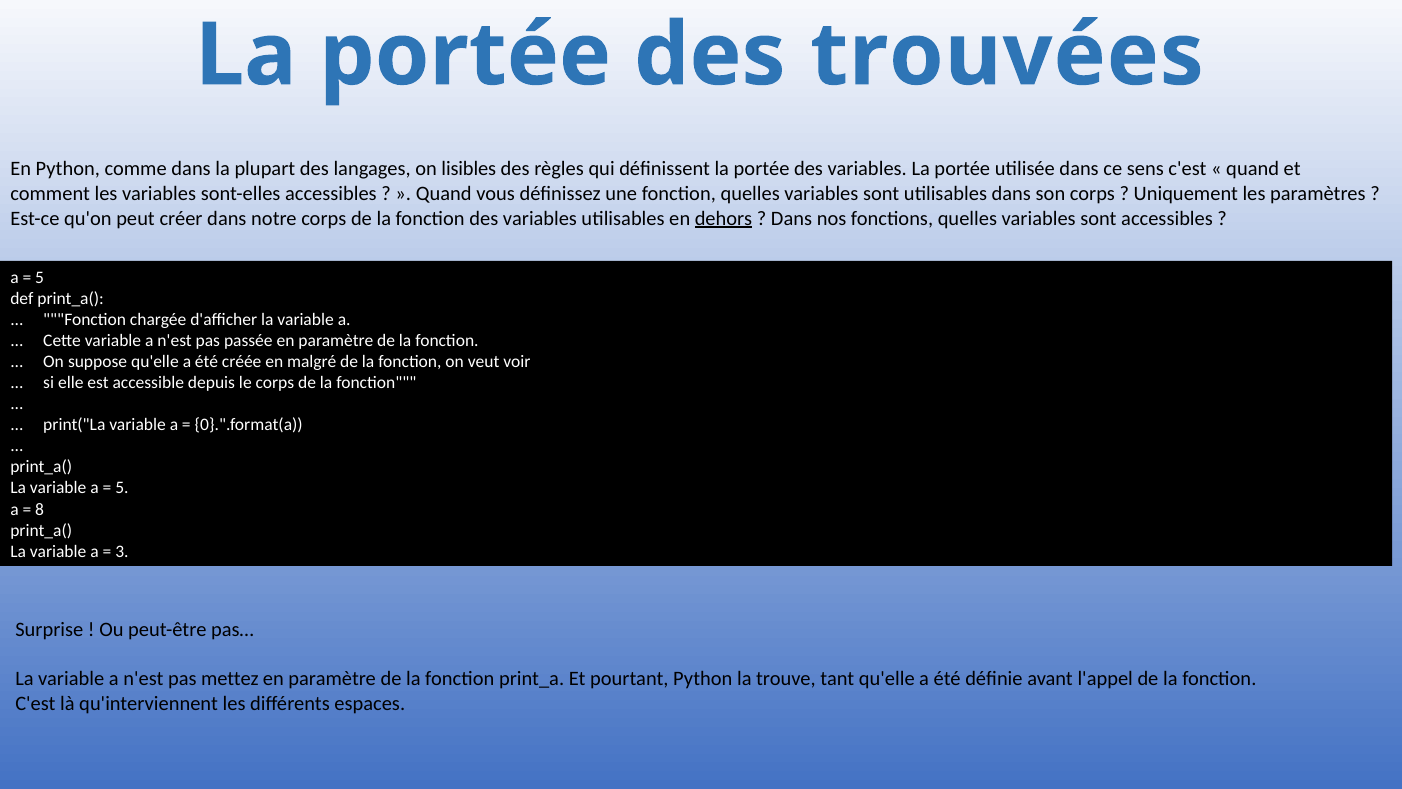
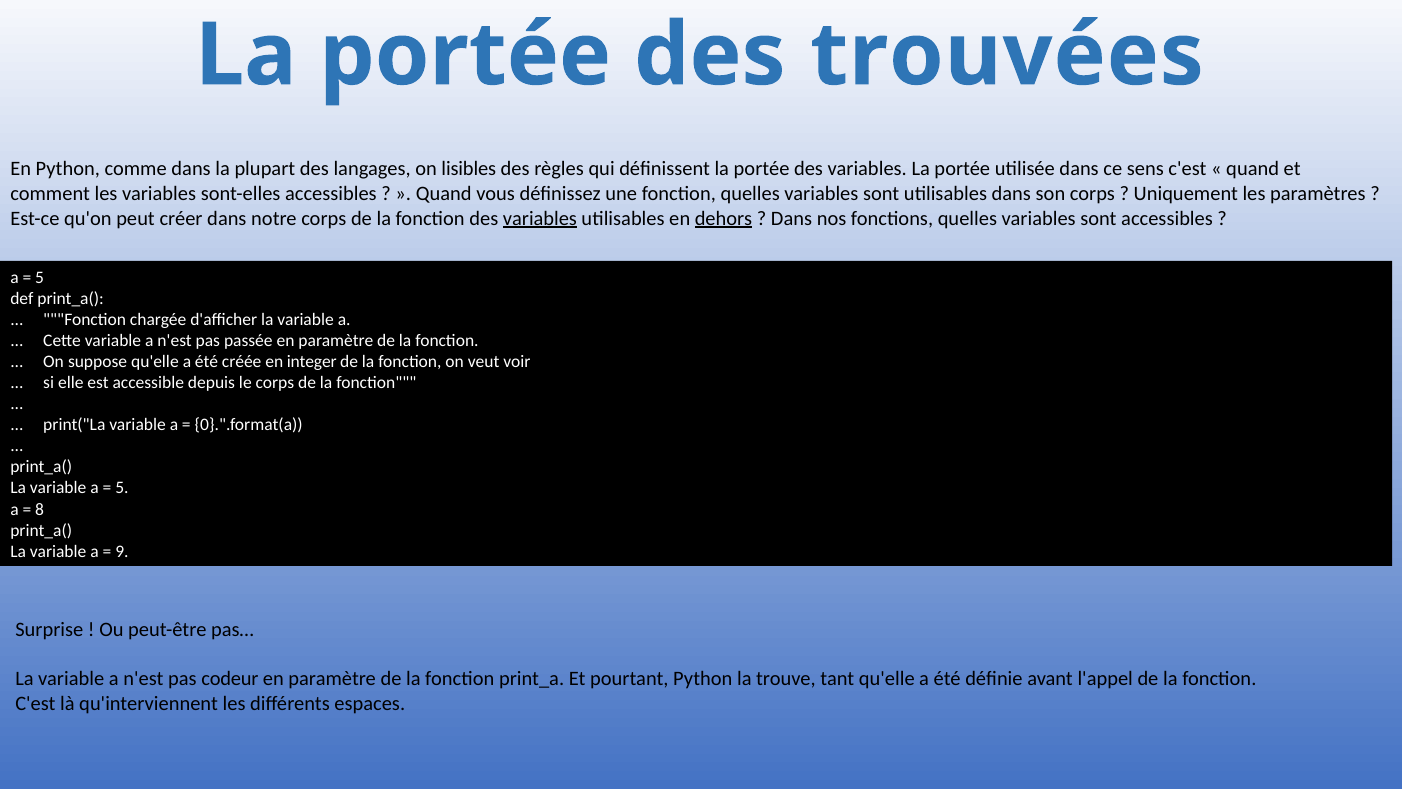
variables underline: none -> present (540, 218)
malgré: malgré -> integer (312, 362)
3: 3 -> 9 (122, 551)
mettez: mettez -> codeur (230, 679)
